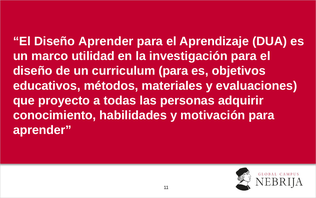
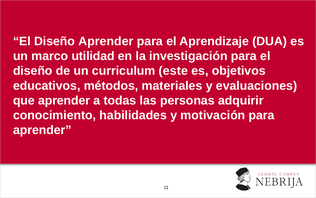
curriculum para: para -> este (173, 71)
que proyecto: proyecto -> aprender (64, 100)
